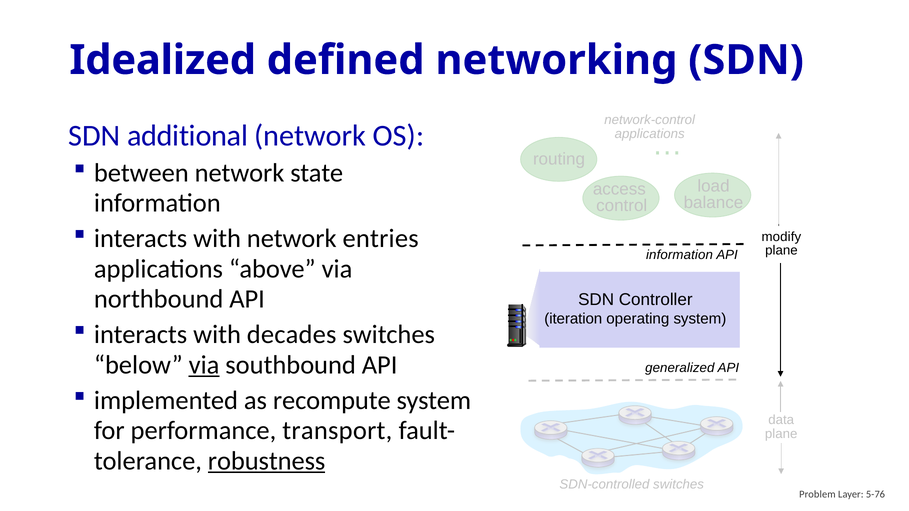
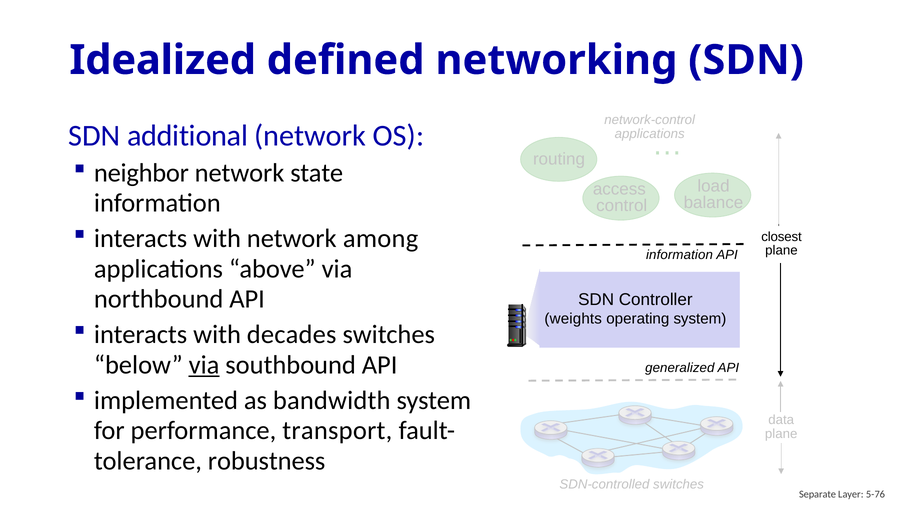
between: between -> neighbor (141, 173)
entries: entries -> among (381, 239)
modify: modify -> closest (782, 237)
iteration: iteration -> weights (573, 319)
recompute: recompute -> bandwidth (332, 401)
robustness underline: present -> none (267, 461)
Problem: Problem -> Separate (817, 495)
